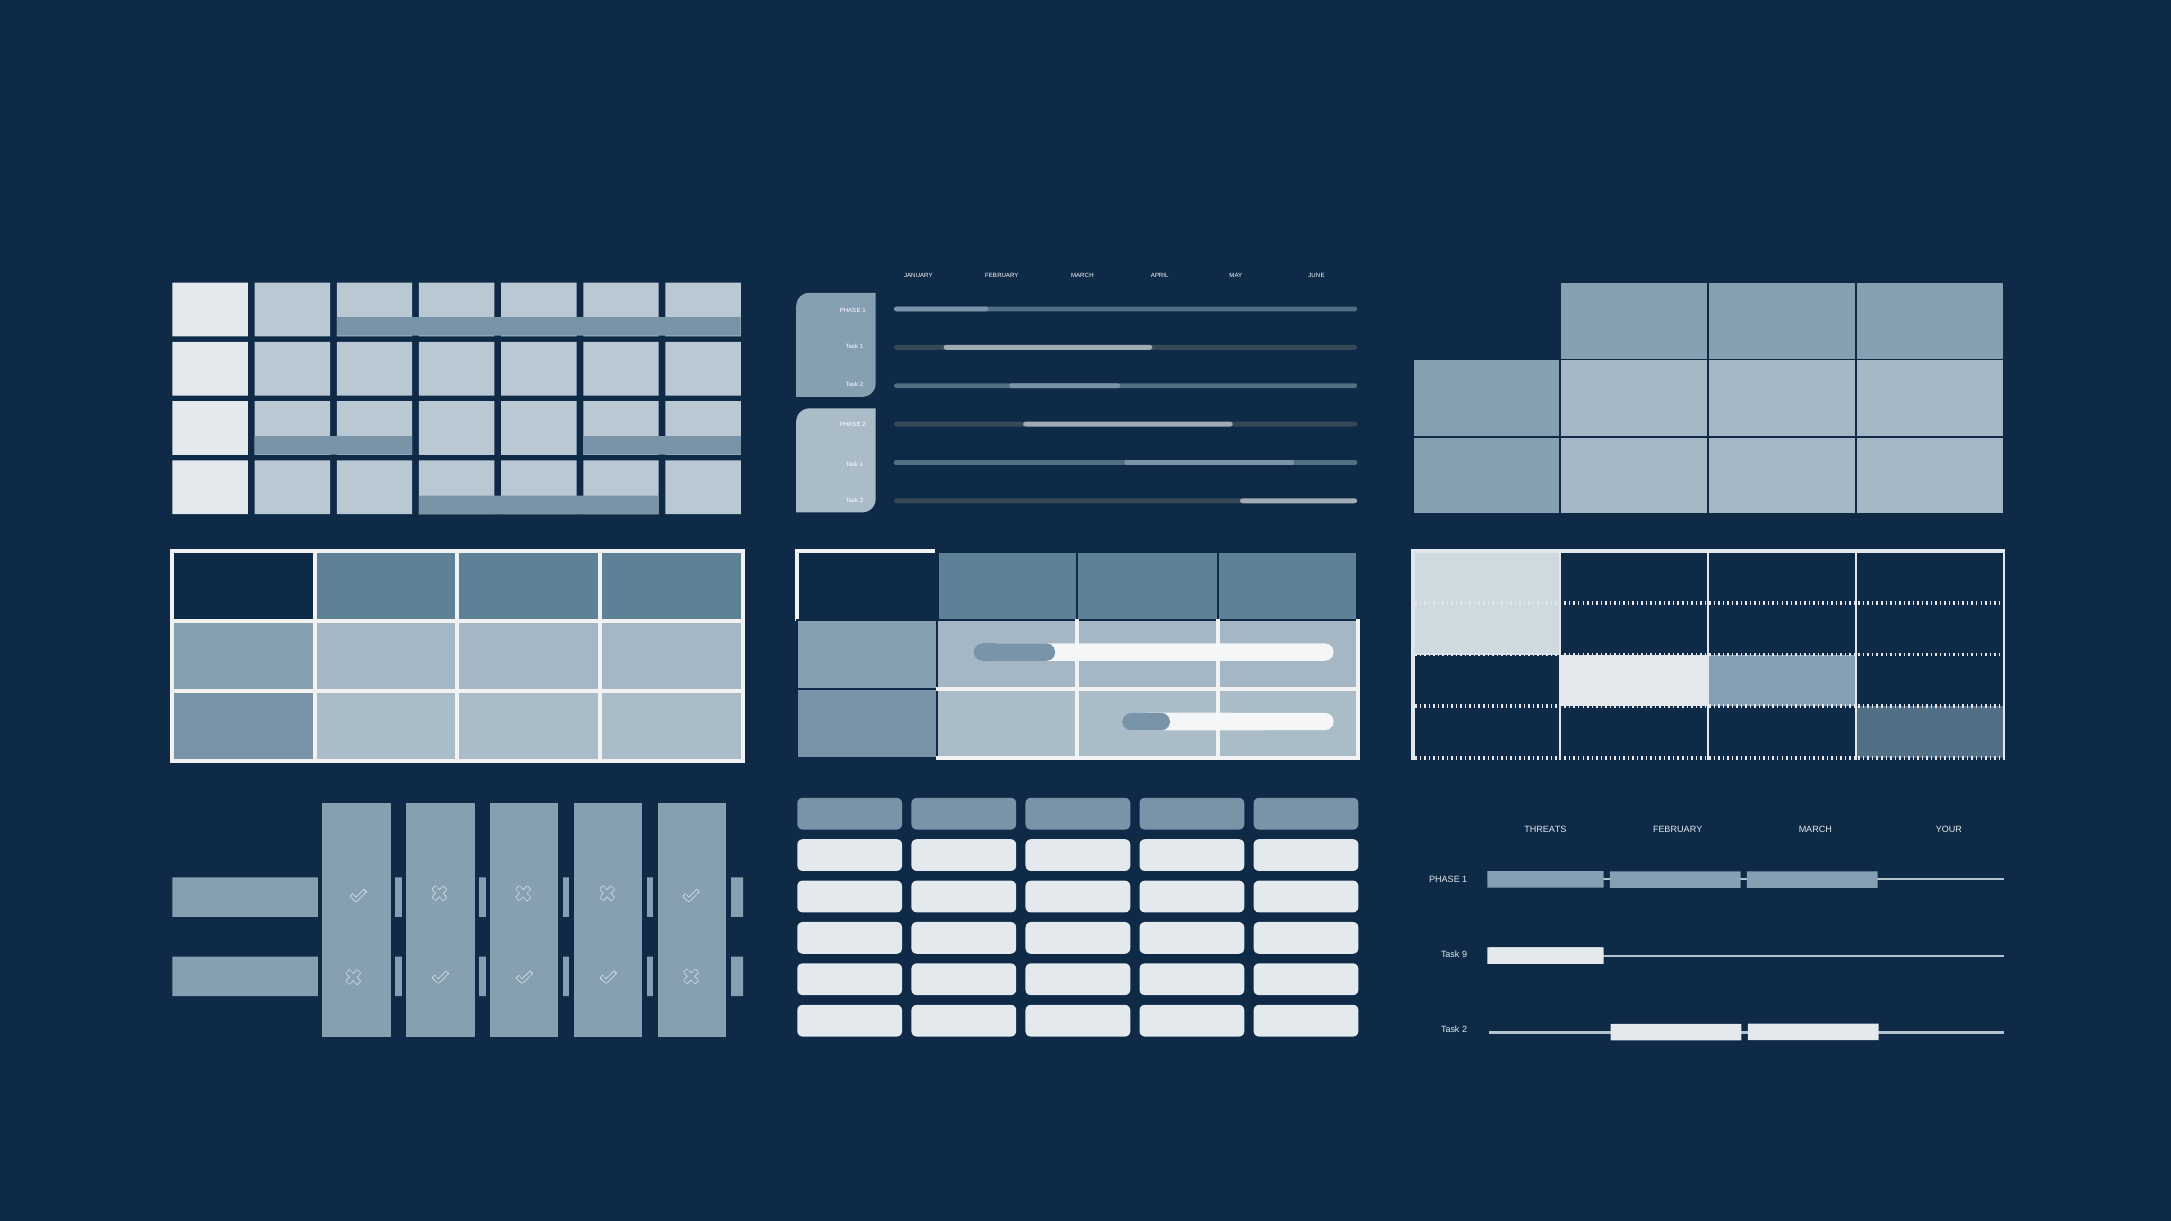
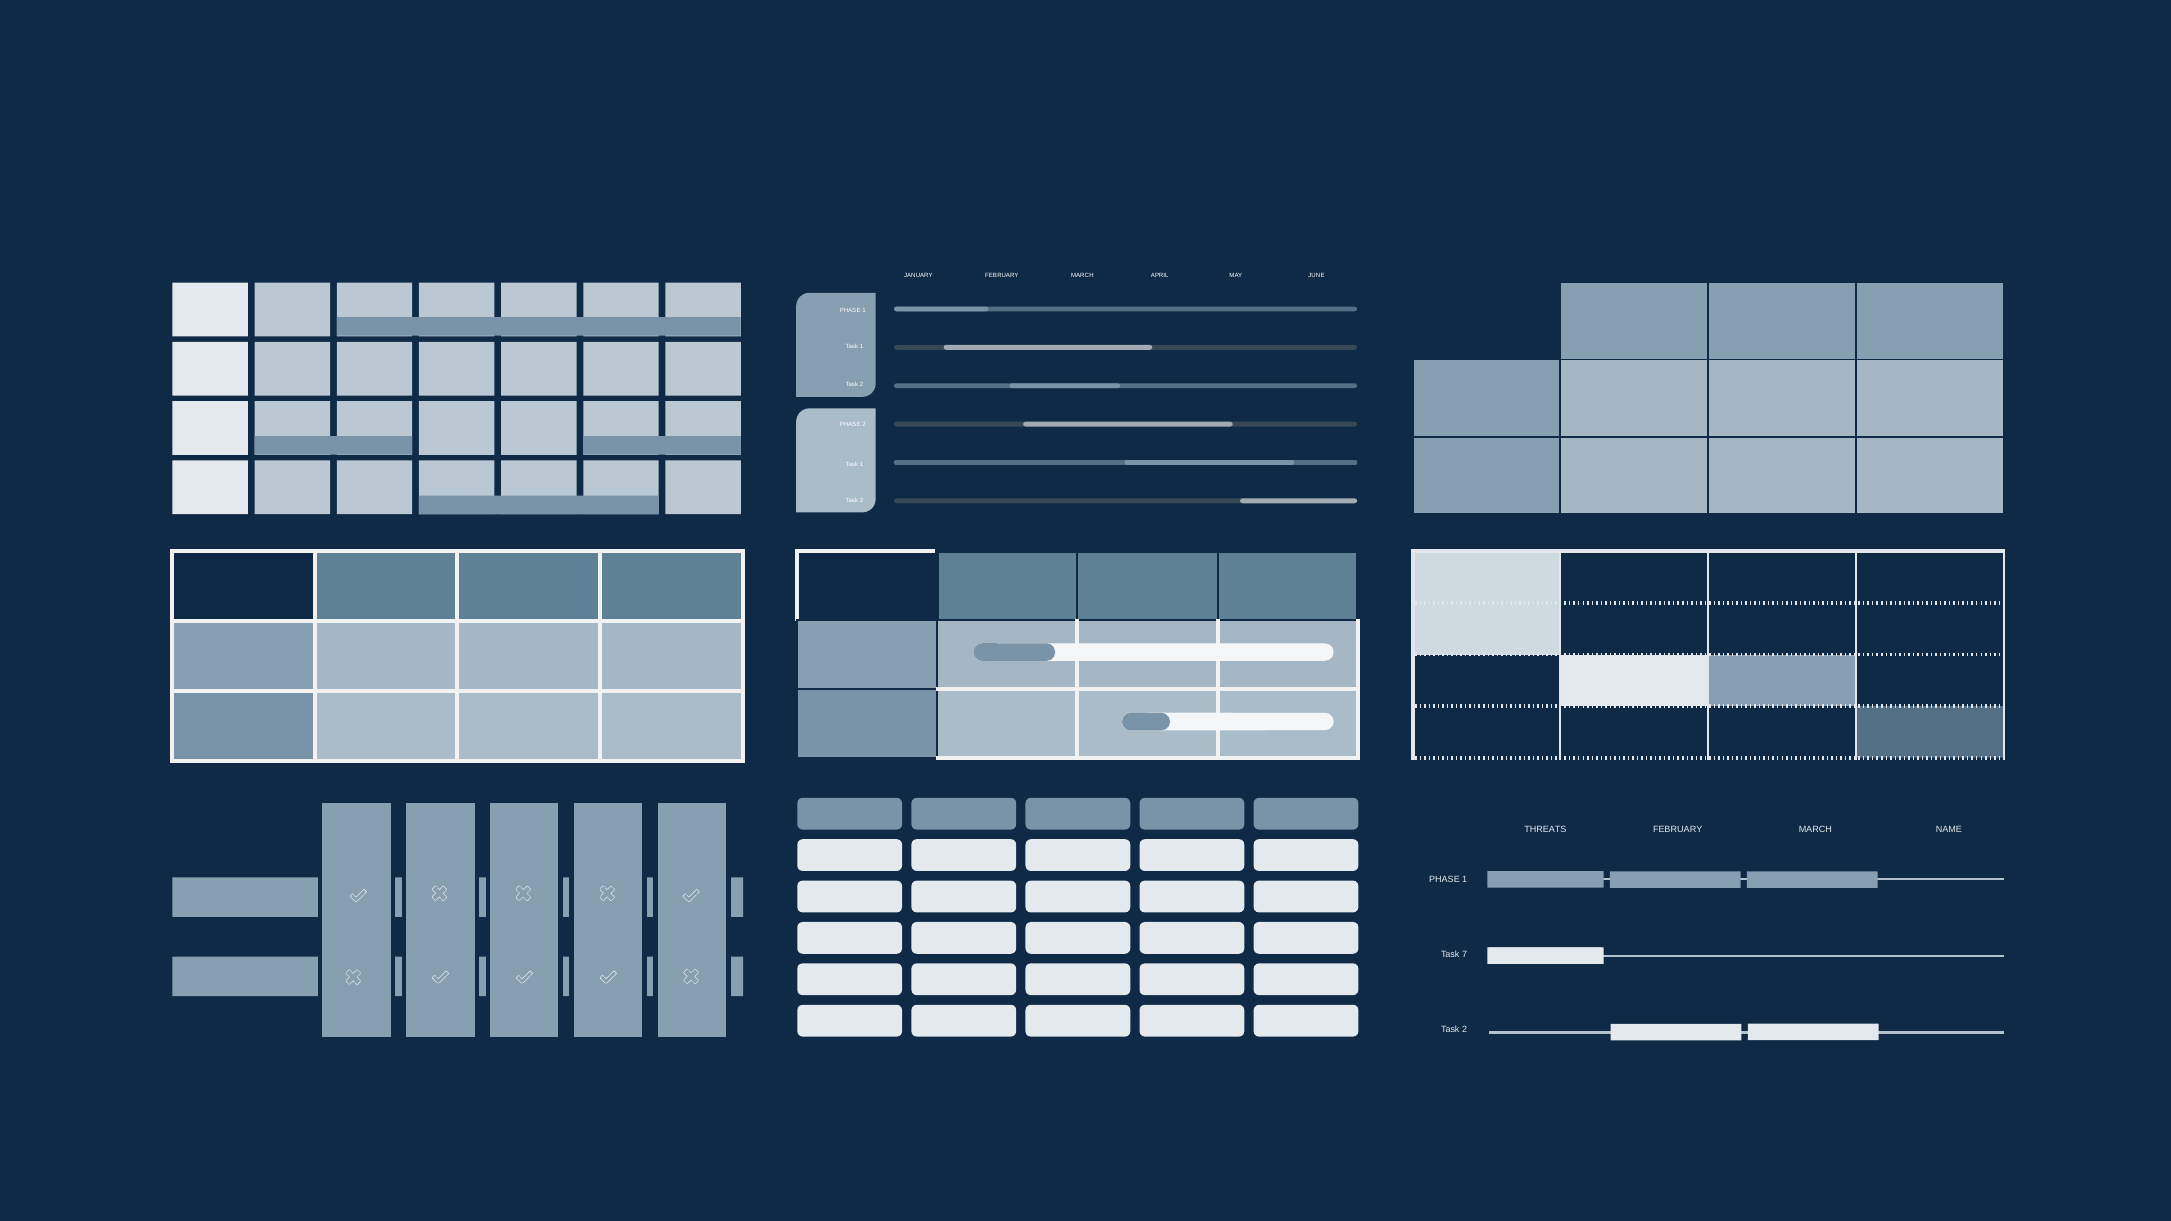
YOUR: YOUR -> NAME (1949, 830)
9: 9 -> 7 (1465, 955)
